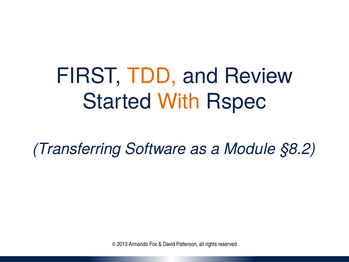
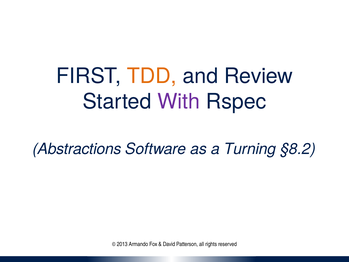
With colour: orange -> purple (179, 102)
Transferring: Transferring -> Abstractions (77, 149)
Module: Module -> Turning (250, 149)
